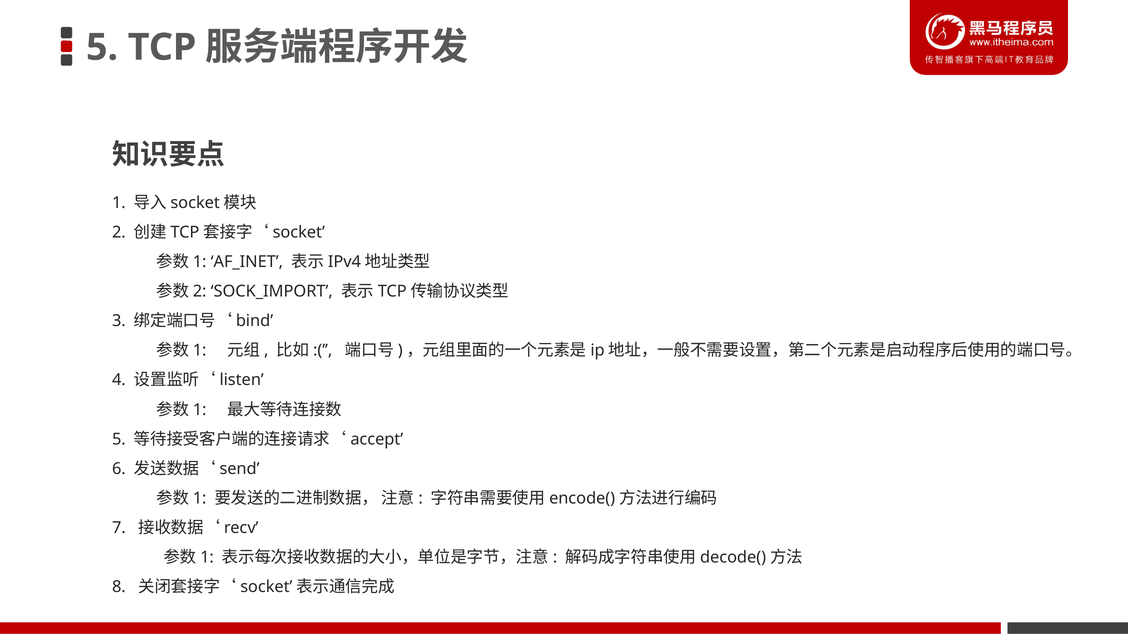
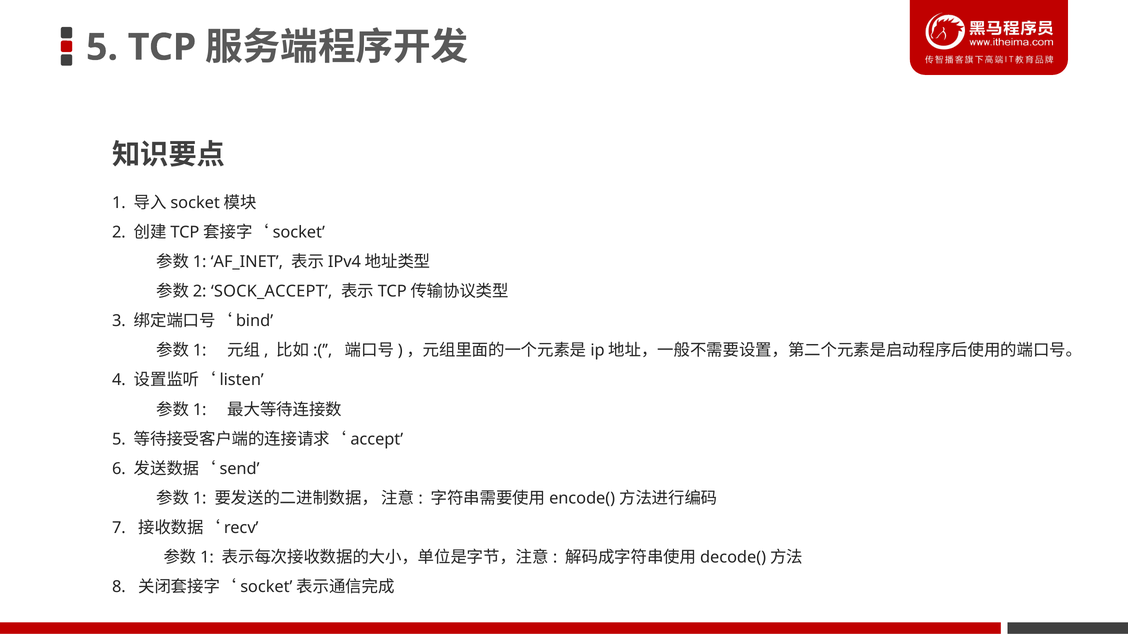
SOCK_IMPORT: SOCK_IMPORT -> SOCK_ACCEPT (272, 292)
